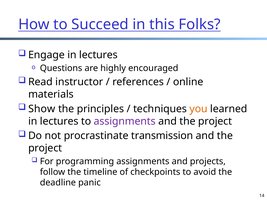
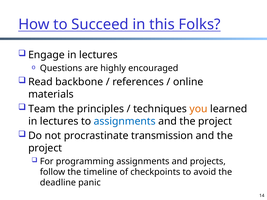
instructor: instructor -> backbone (79, 82)
Show: Show -> Team (42, 109)
assignments colour: purple -> blue (125, 121)
